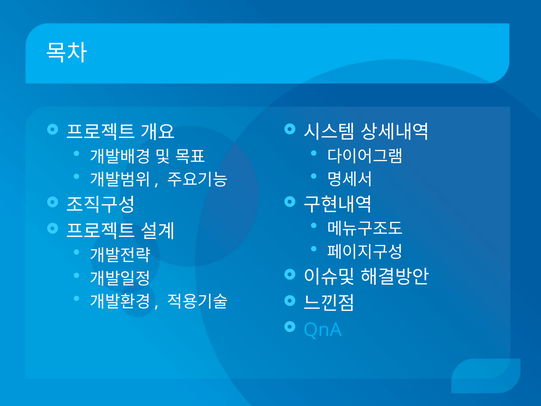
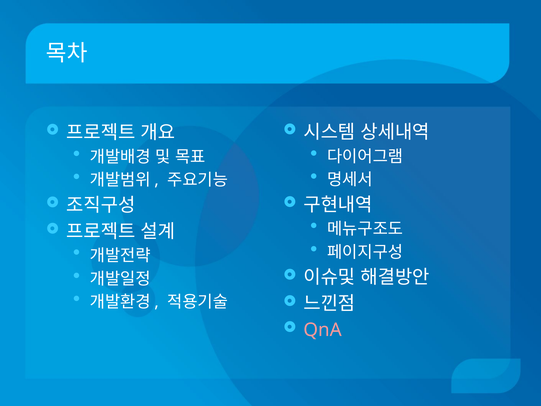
QnA colour: light blue -> pink (323, 330)
